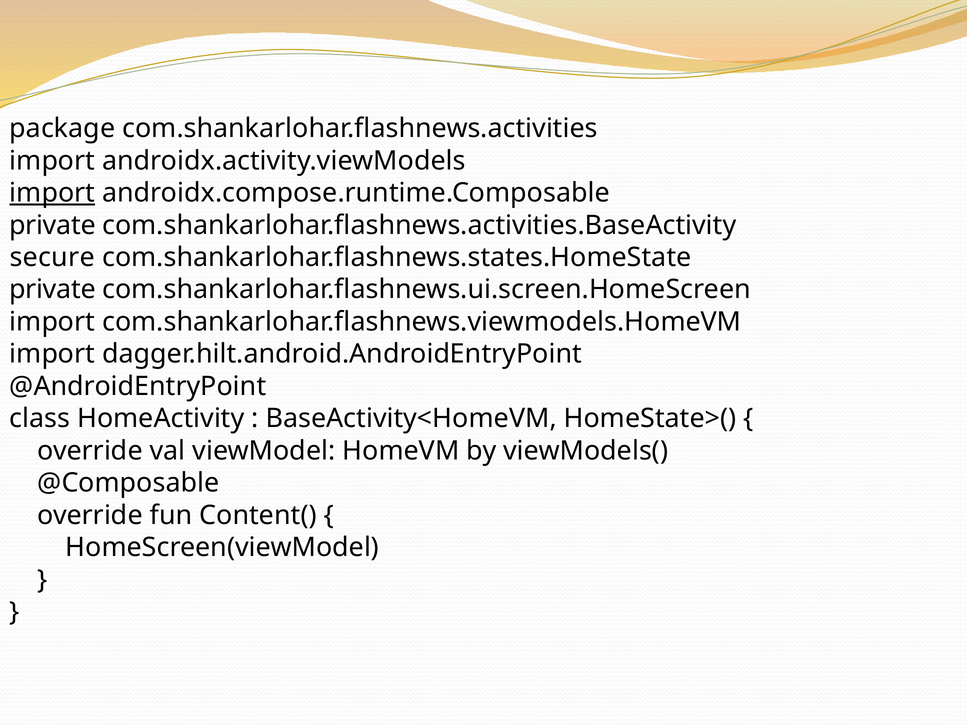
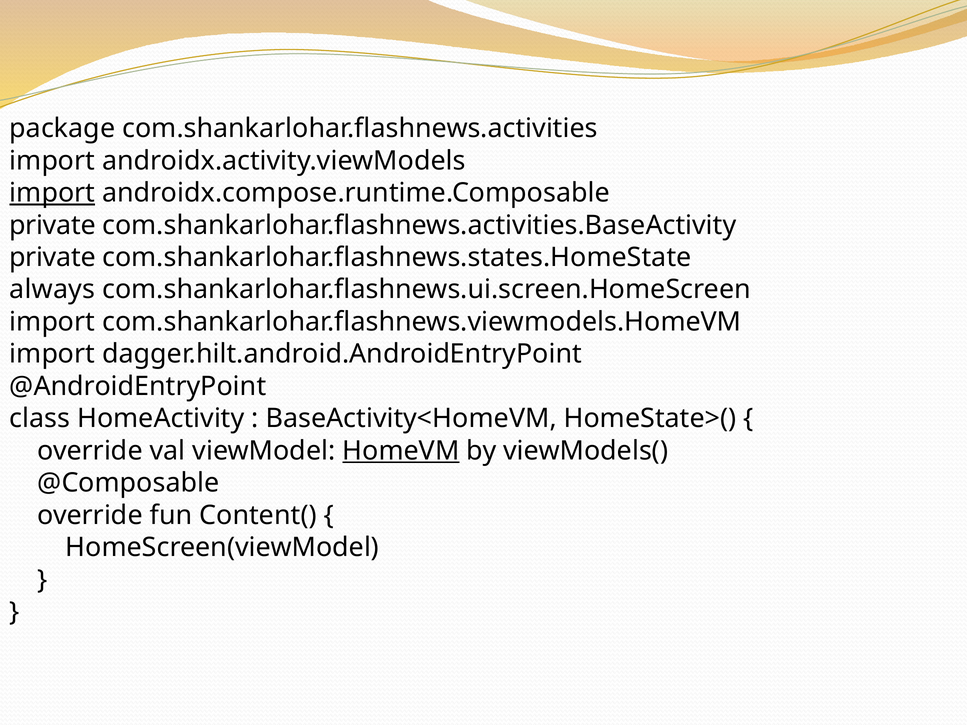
secure: secure -> private (52, 257)
private: private -> always (52, 290)
HomeVM underline: none -> present (401, 451)
